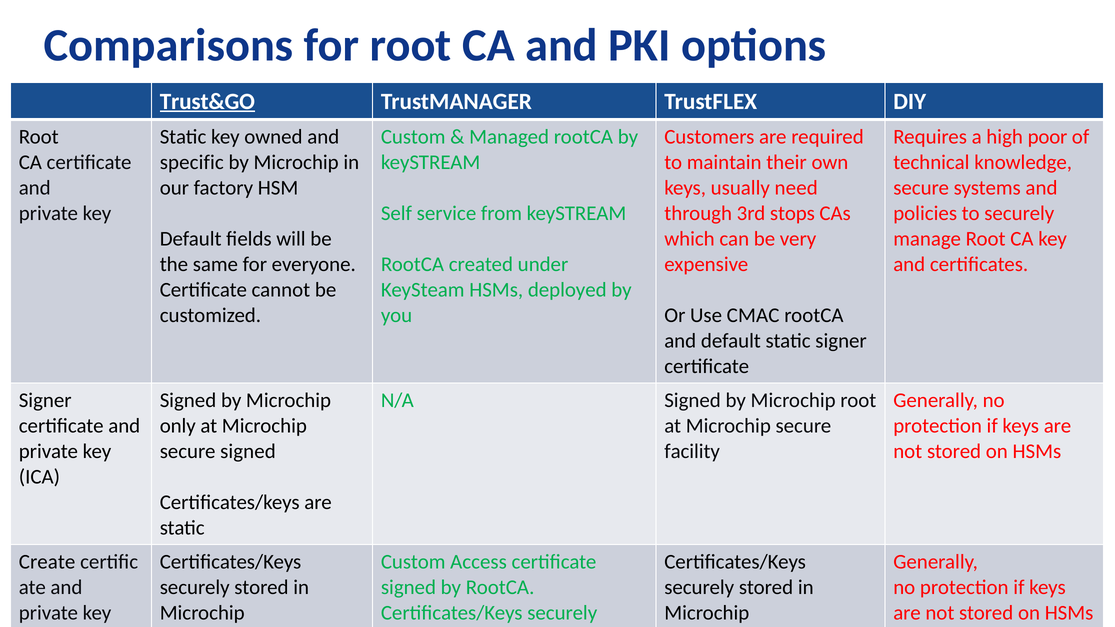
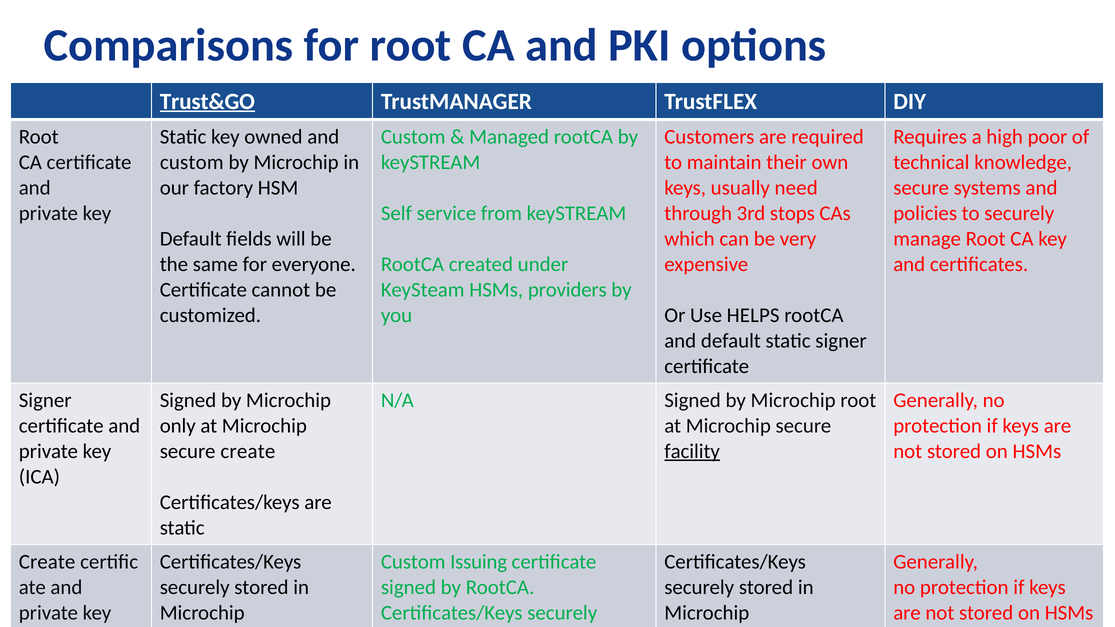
specific: specific -> custom (192, 162)
deployed: deployed -> providers (567, 290)
CMAC: CMAC -> HELPS (753, 316)
secure signed: signed -> create (248, 452)
facility underline: none -> present (692, 452)
Access: Access -> Issuing (479, 562)
